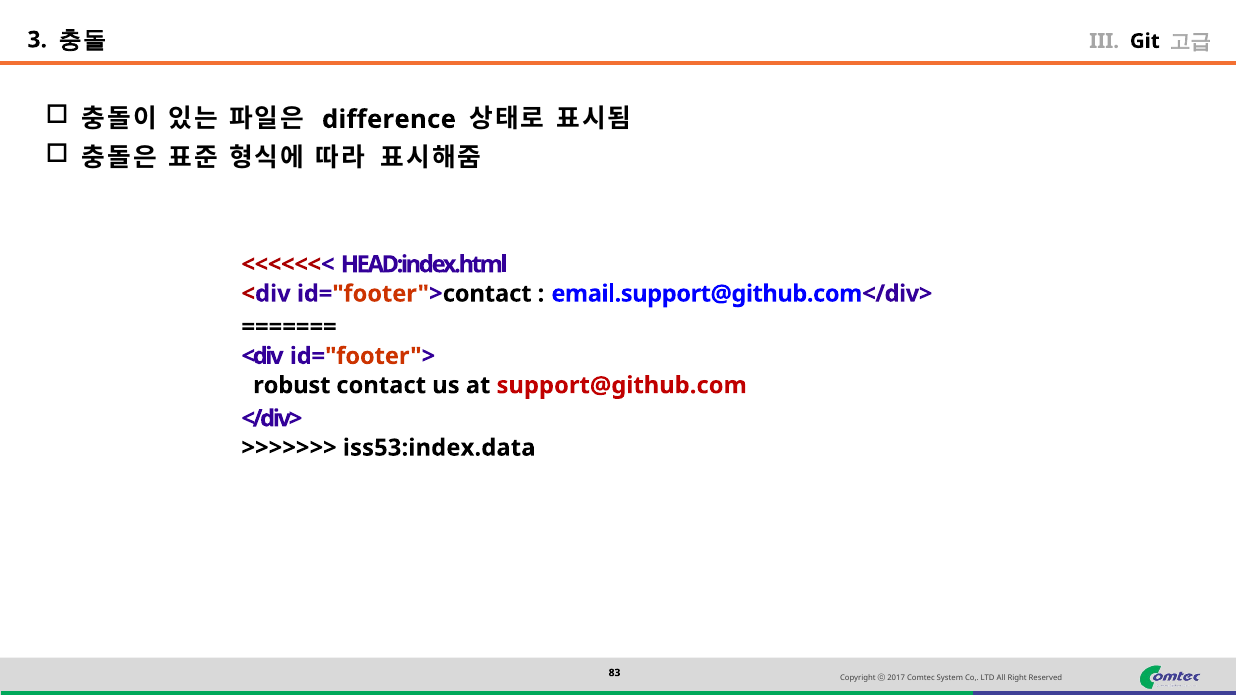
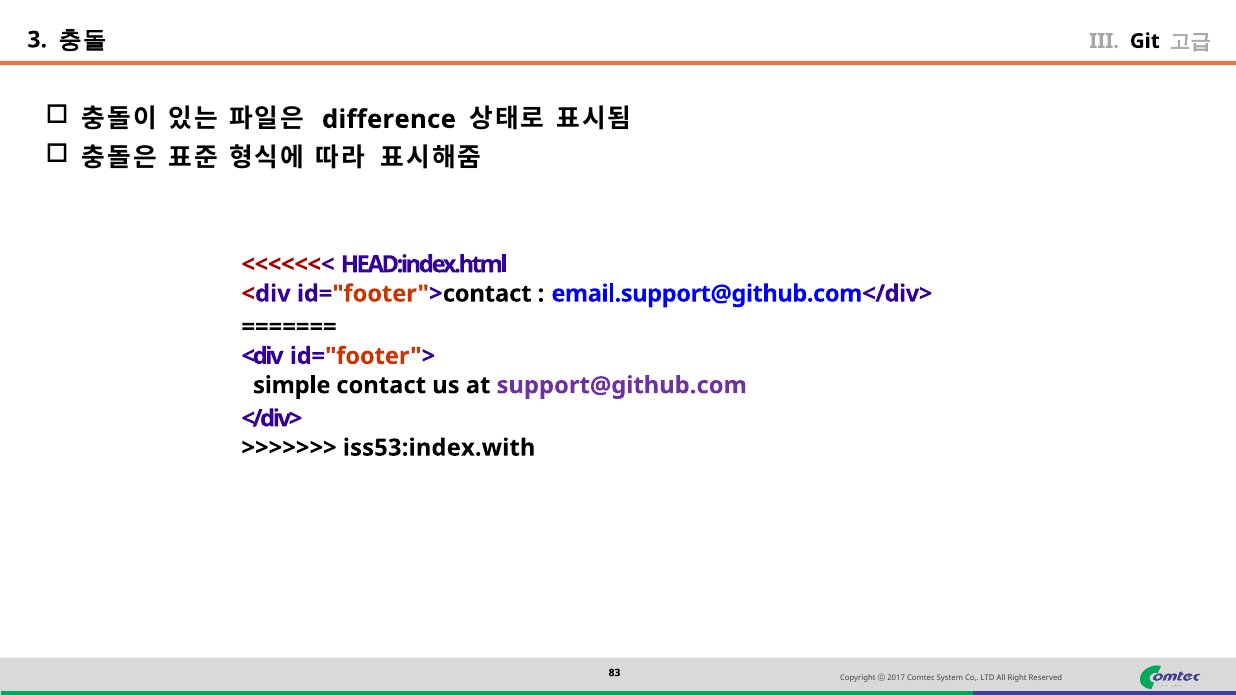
robust: robust -> simple (292, 386)
support@github.com colour: red -> purple (622, 386)
iss53:index.data: iss53:index.data -> iss53:index.with (439, 448)
